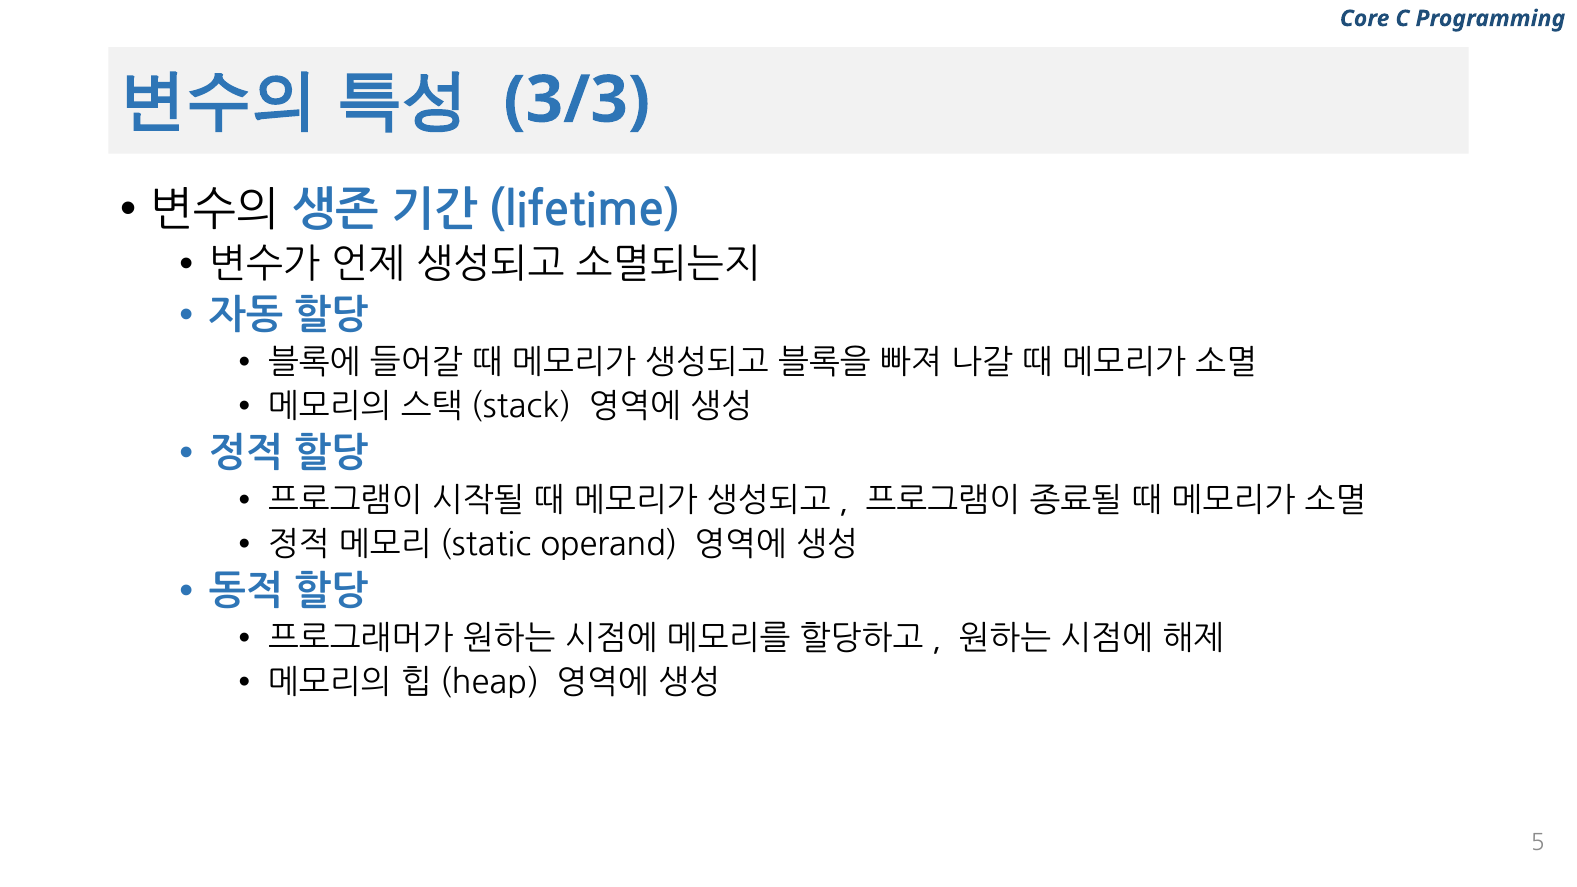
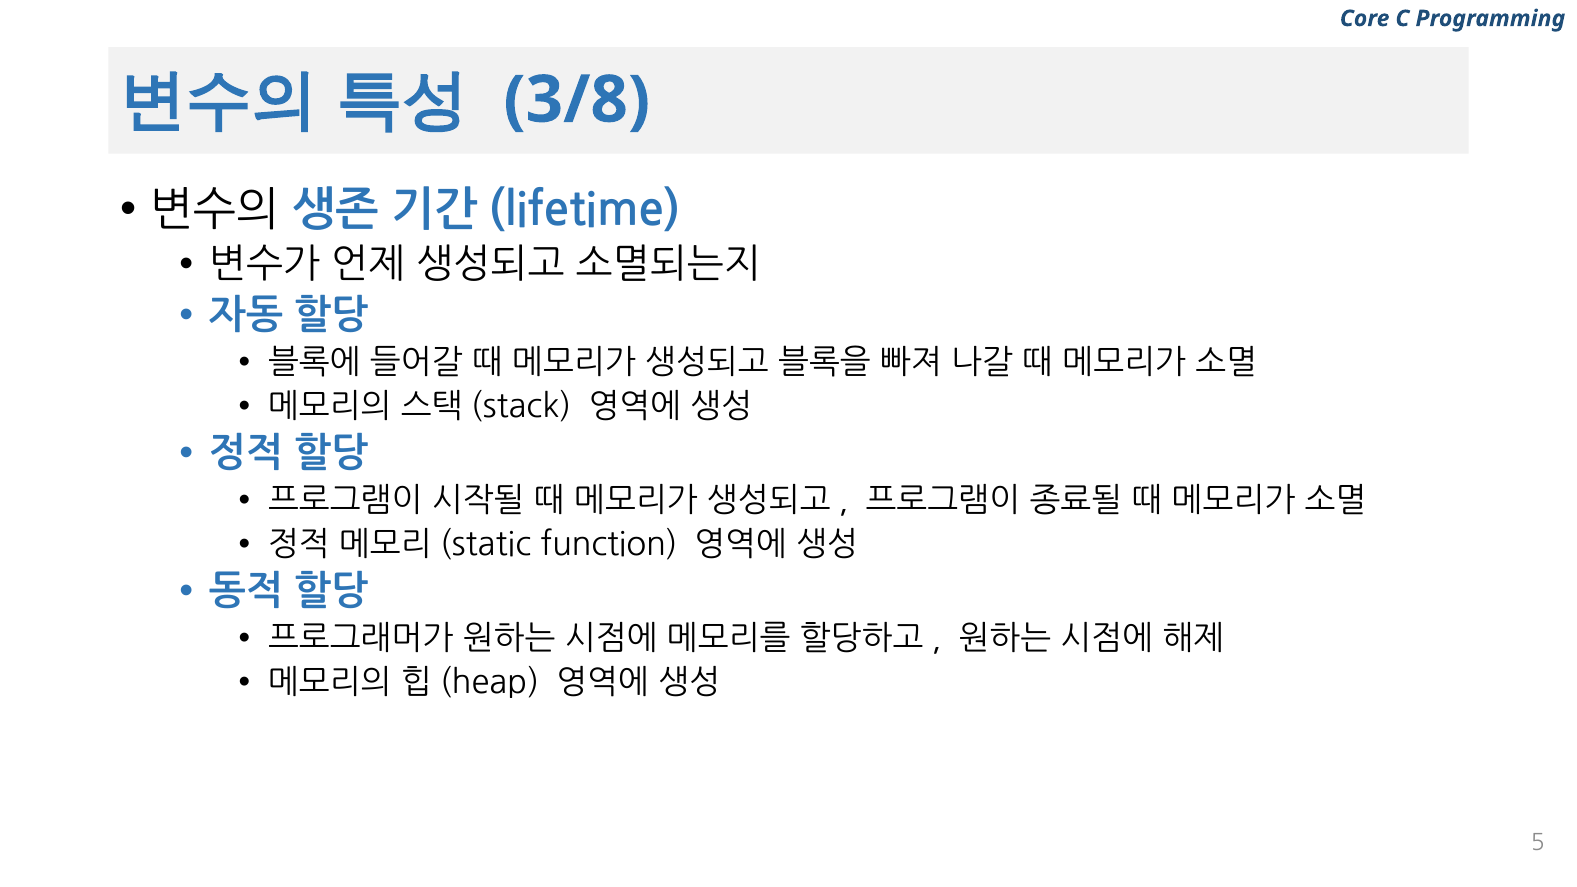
3/3: 3/3 -> 3/8 (577, 100)
operand: operand -> function (609, 545)
